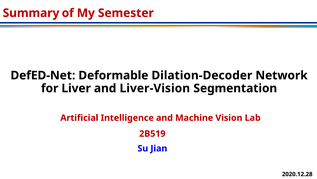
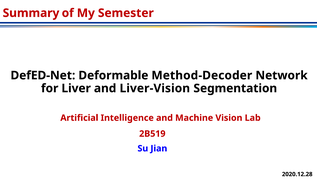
Dilation-Decoder: Dilation-Decoder -> Method-Decoder (202, 75)
